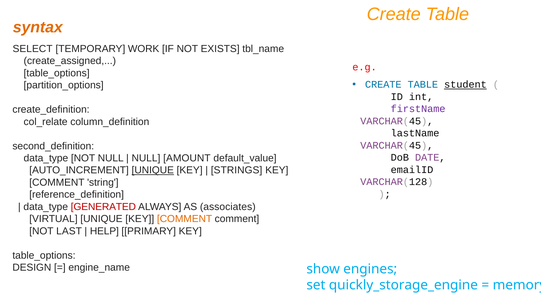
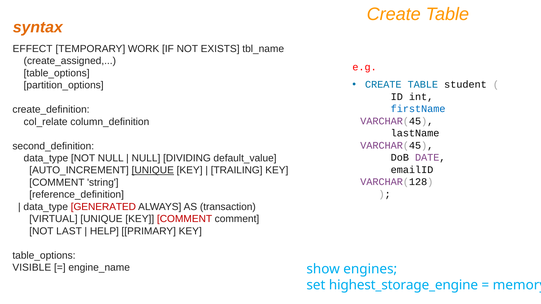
SELECT: SELECT -> EFFECT (33, 49)
student underline: present -> none (465, 85)
firstName colour: purple -> blue (418, 109)
AMOUNT: AMOUNT -> DIVIDING (187, 158)
STRINGS: STRINGS -> TRAILING (237, 170)
associates: associates -> transaction (228, 207)
COMMENT colour: orange -> red (185, 219)
DESIGN: DESIGN -> VISIBLE (32, 268)
quickly_storage_engine: quickly_storage_engine -> highest_storage_engine (403, 285)
